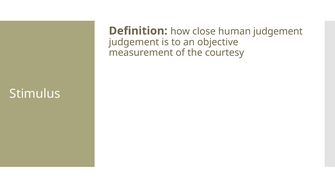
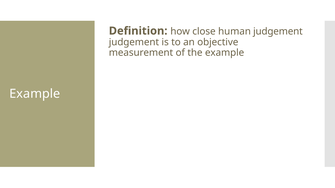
the courtesy: courtesy -> example (225, 53)
Stimulus: Stimulus -> Example (35, 94)
